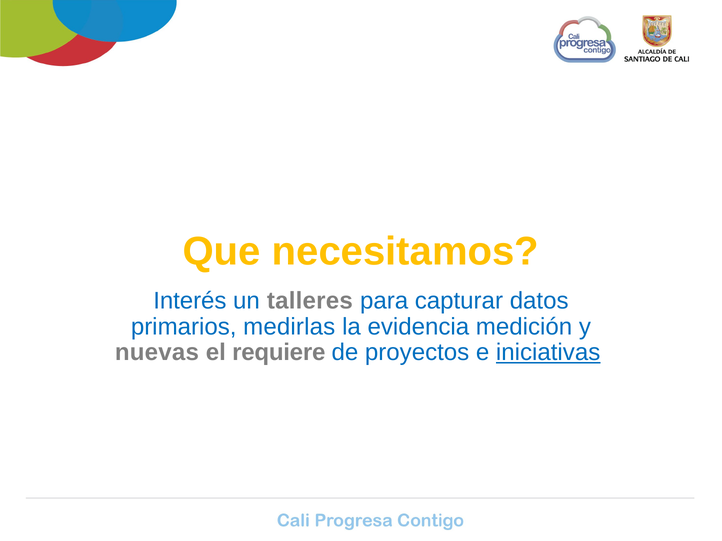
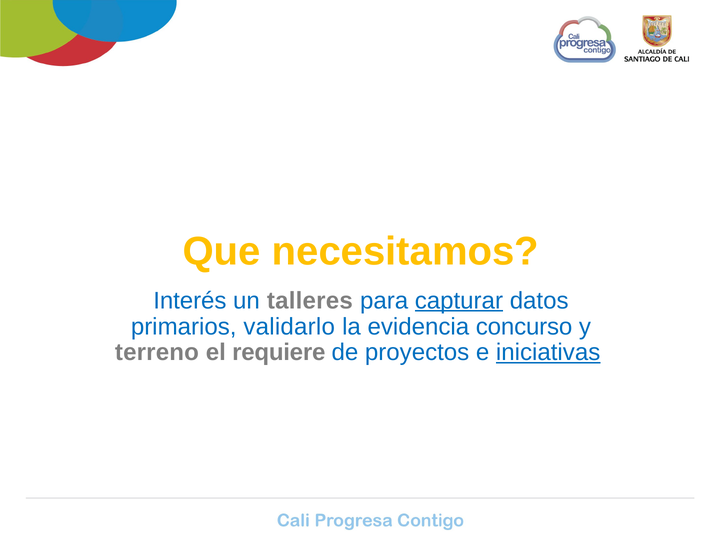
capturar underline: none -> present (459, 301)
medirlas: medirlas -> validarlo (289, 327)
medición: medición -> concurso (524, 327)
nuevas: nuevas -> terreno (157, 353)
